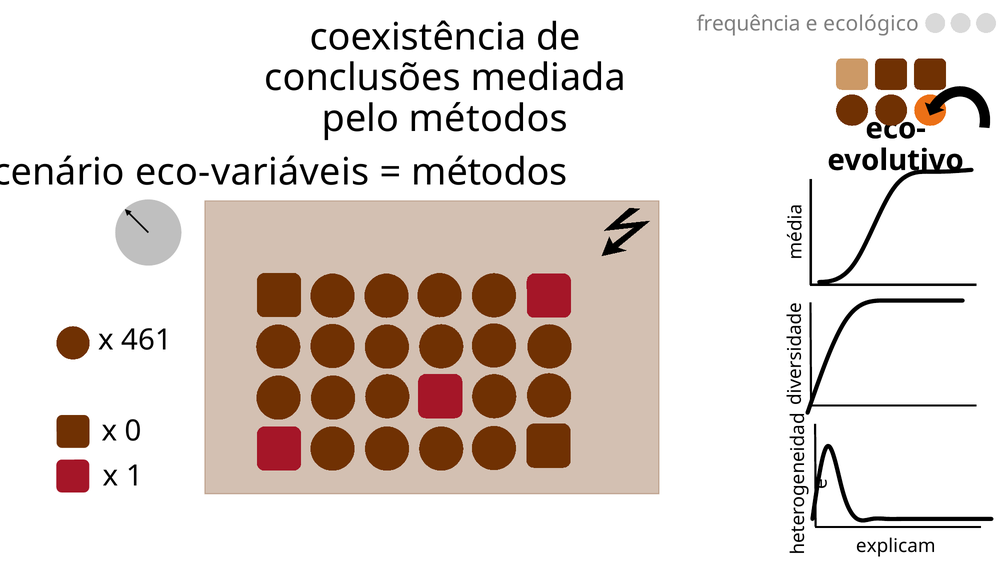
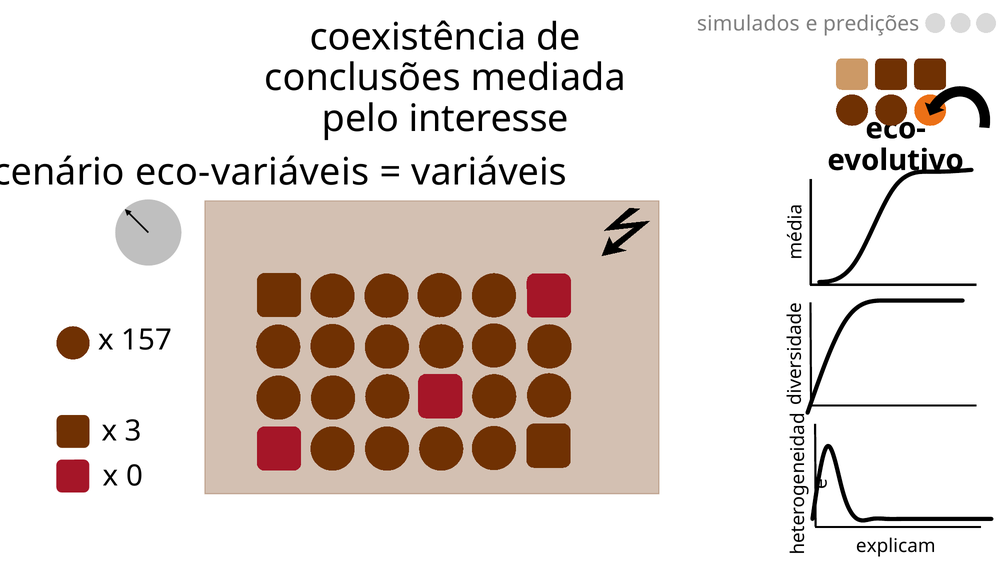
frequência: frequência -> simulados (748, 24)
ecológico: ecológico -> predições (871, 24)
pelo métodos: métodos -> interesse (489, 119)
métodos: métodos -> variáveis (489, 172)
461: 461 -> 157 (147, 340)
0: 0 -> 3 (133, 431)
1: 1 -> 0 (134, 476)
